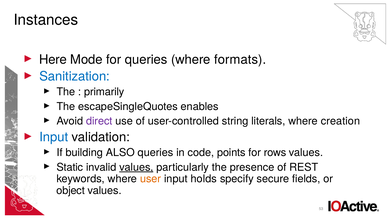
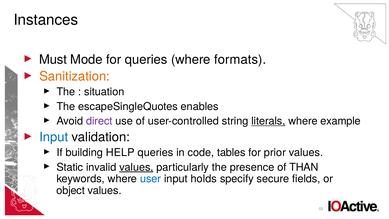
Here: Here -> Must (53, 59)
Sanitization colour: blue -> orange (75, 76)
primarily: primarily -> situation (104, 92)
literals underline: none -> present (268, 121)
creation: creation -> example (341, 121)
ALSO: ALSO -> HELP (120, 152)
points: points -> tables (231, 152)
rows: rows -> prior (275, 152)
REST: REST -> THAN (304, 167)
user colour: orange -> blue (151, 179)
